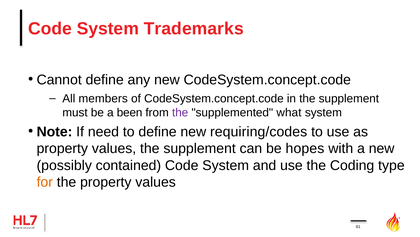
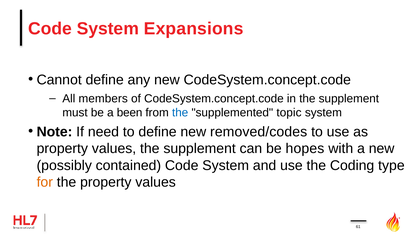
Trademarks: Trademarks -> Expansions (194, 29)
the colour: purple -> blue (180, 112)
what: what -> topic (289, 112)
requiring/codes: requiring/codes -> removed/codes (259, 131)
